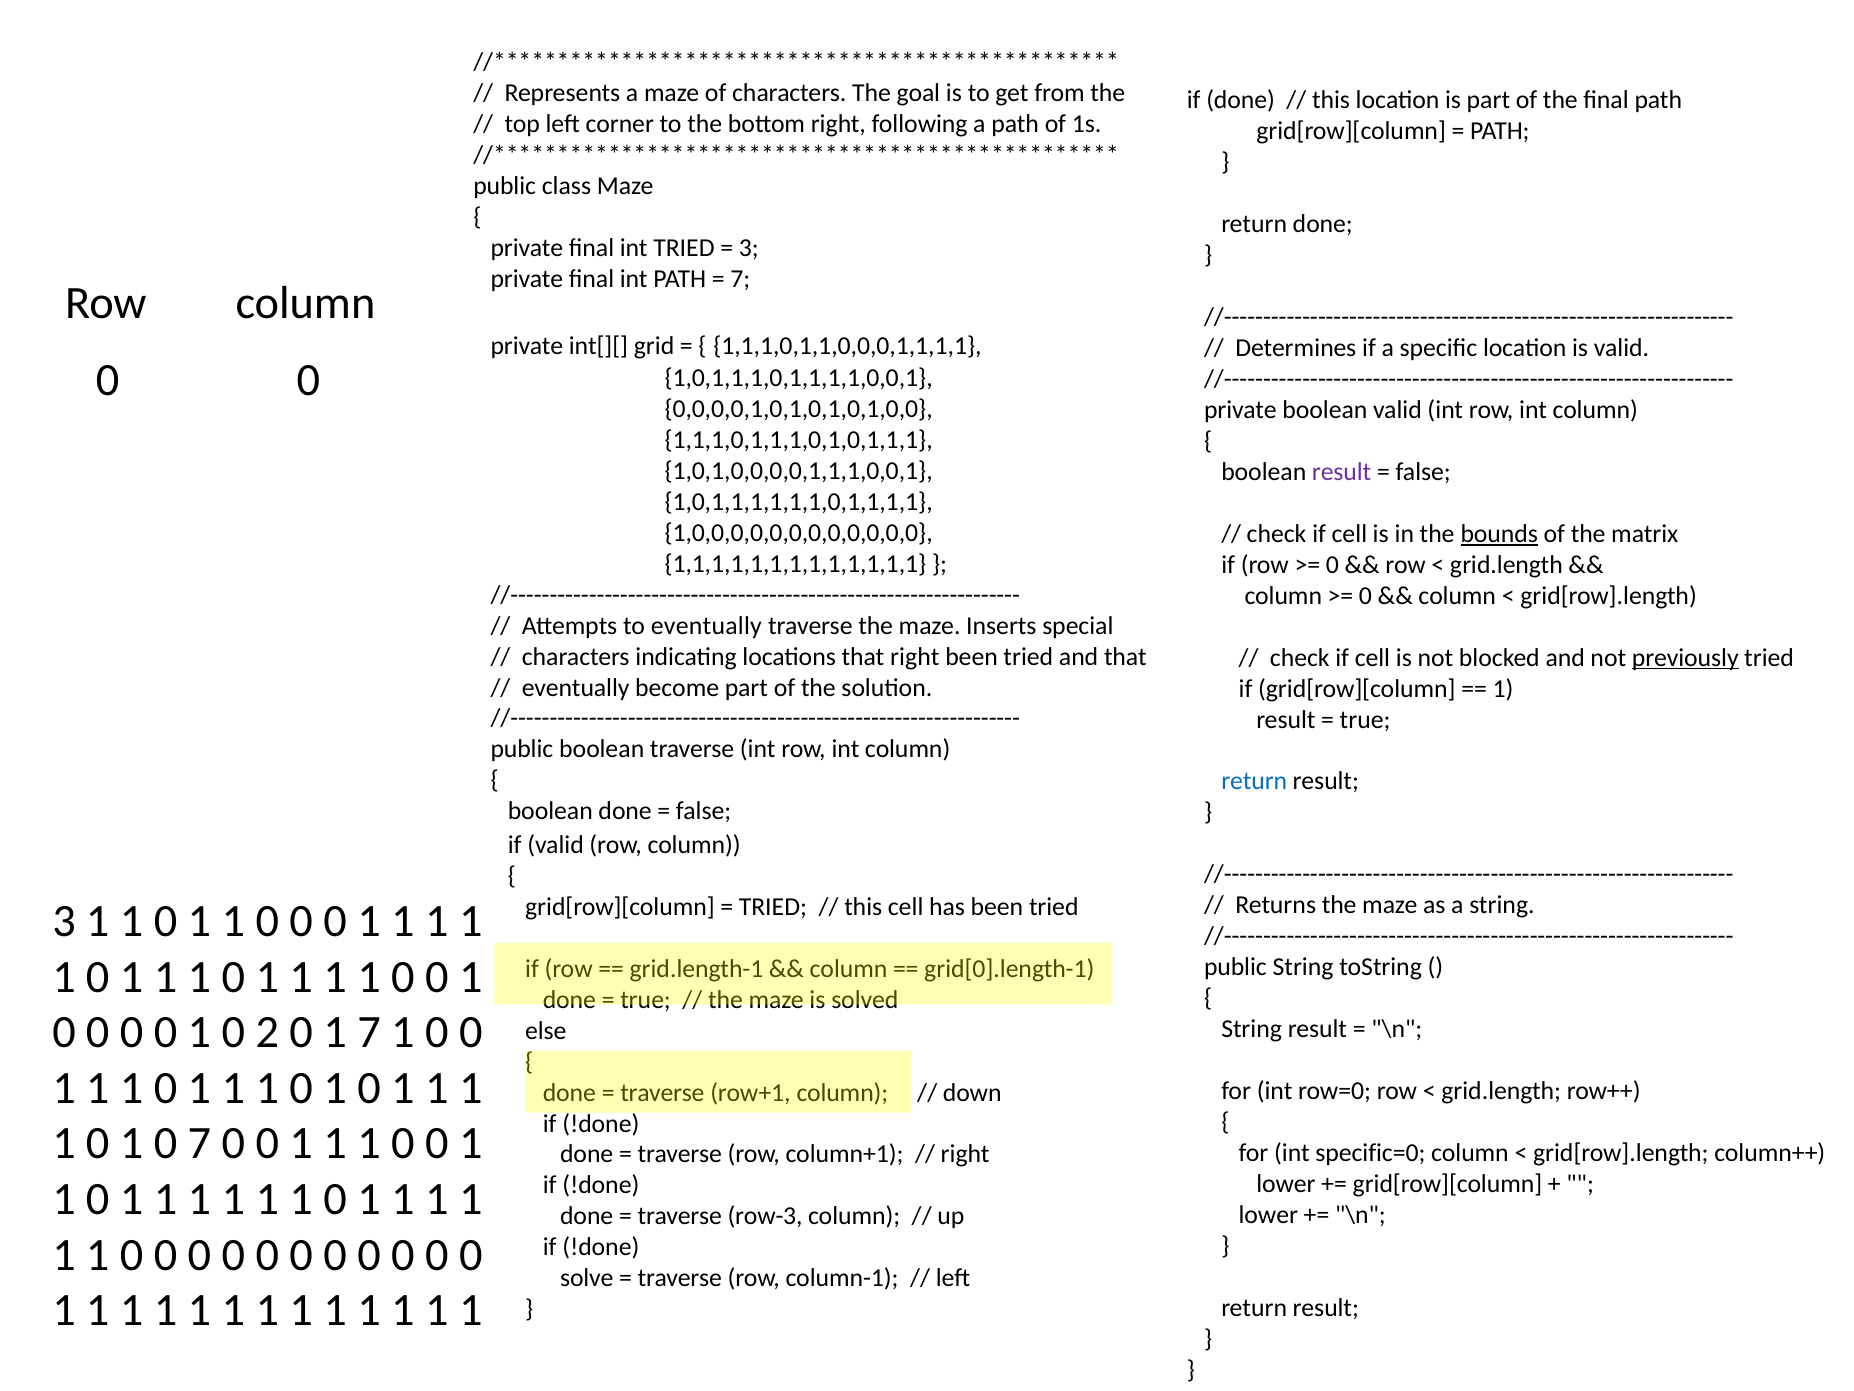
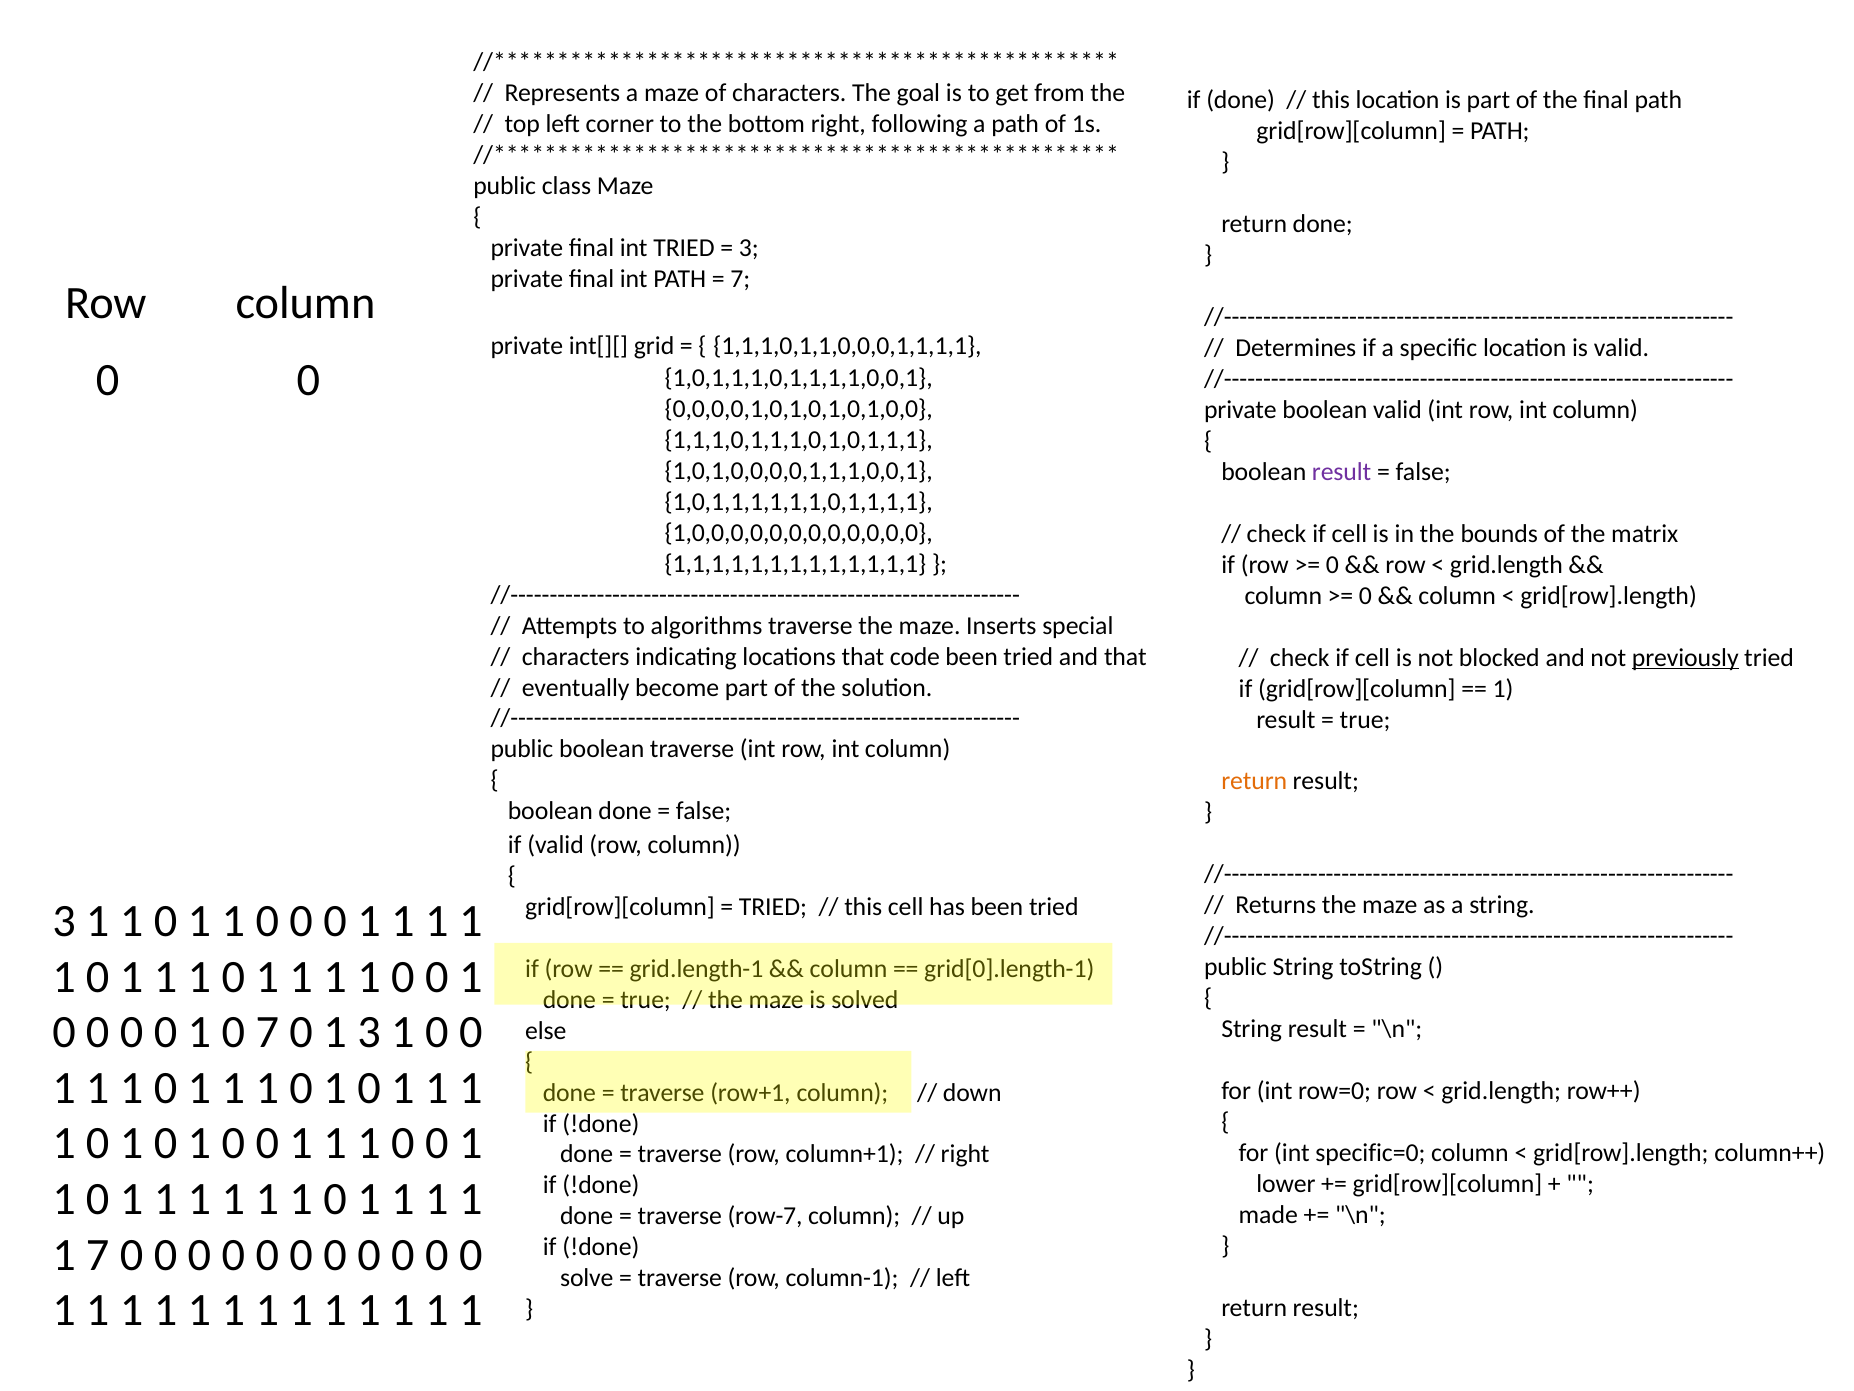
bounds underline: present -> none (1499, 534)
to eventually: eventually -> algorithms (707, 625)
that right: right -> code (915, 656)
return colour: blue -> orange (1254, 781)
0 2: 2 -> 7 (267, 1032)
1 7: 7 -> 3 (369, 1032)
7: 7 -> 1 (199, 1143)
lower: lower -> made (1268, 1214)
row-3: row-3 -> row-7 (765, 1216)
1: 1 -> 7 (98, 1254)
